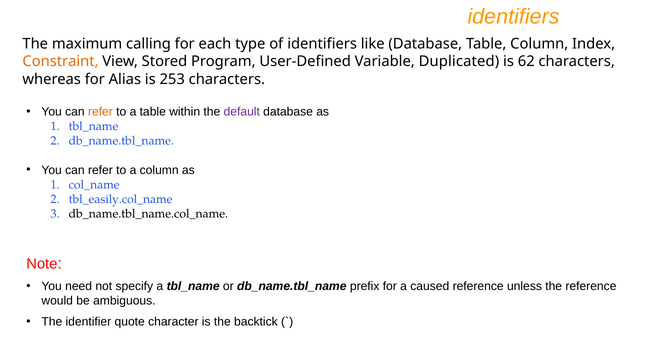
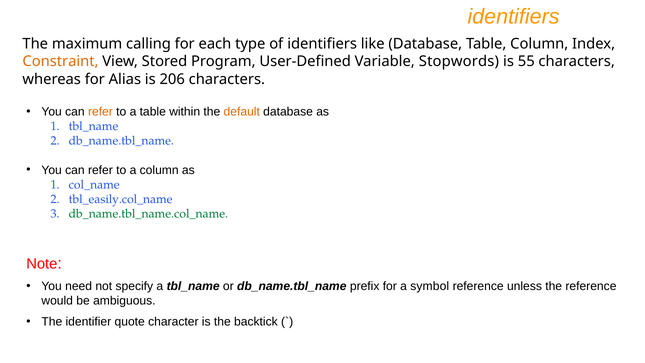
Duplicated: Duplicated -> Stopwords (459, 61)
62: 62 -> 55 (526, 61)
253: 253 -> 206 (172, 79)
default colour: purple -> orange (242, 112)
db_name.tbl_name.col_name colour: black -> green (148, 213)
caused: caused -> symbol (430, 286)
